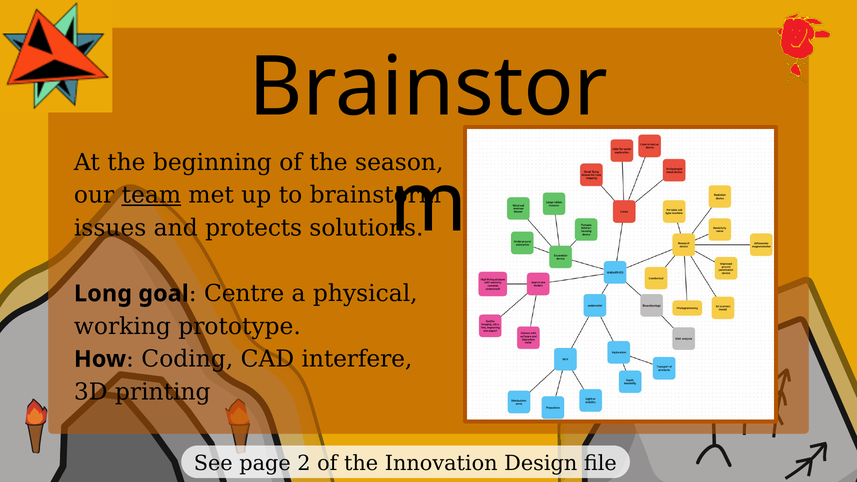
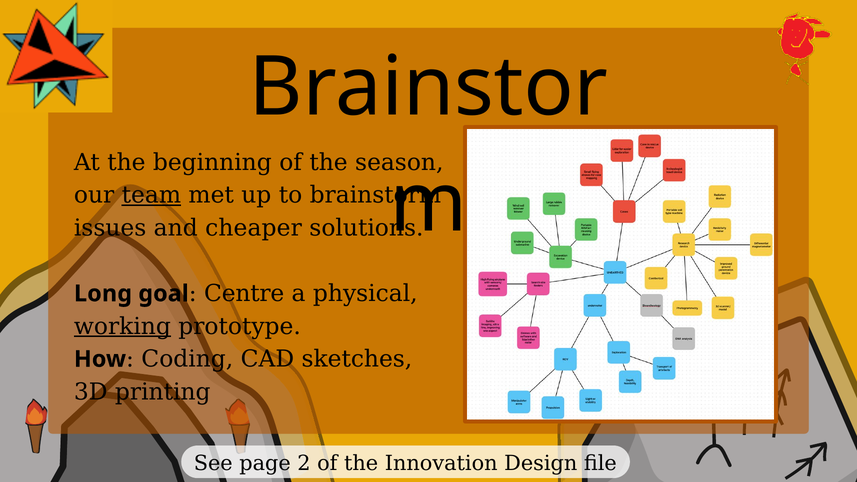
protects: protects -> cheaper (253, 228)
working underline: none -> present (122, 326)
interfere: interfere -> sketches (357, 359)
